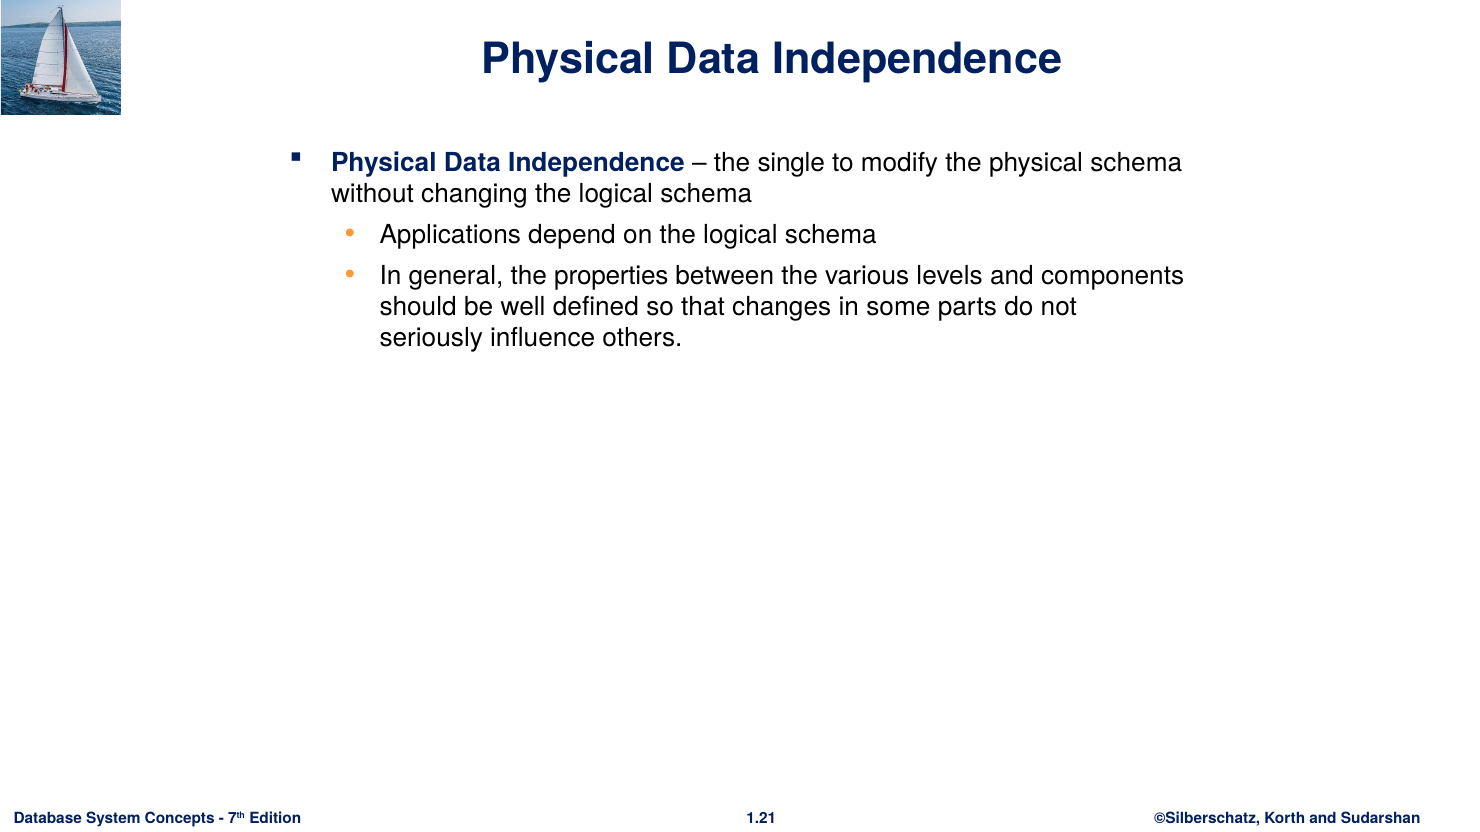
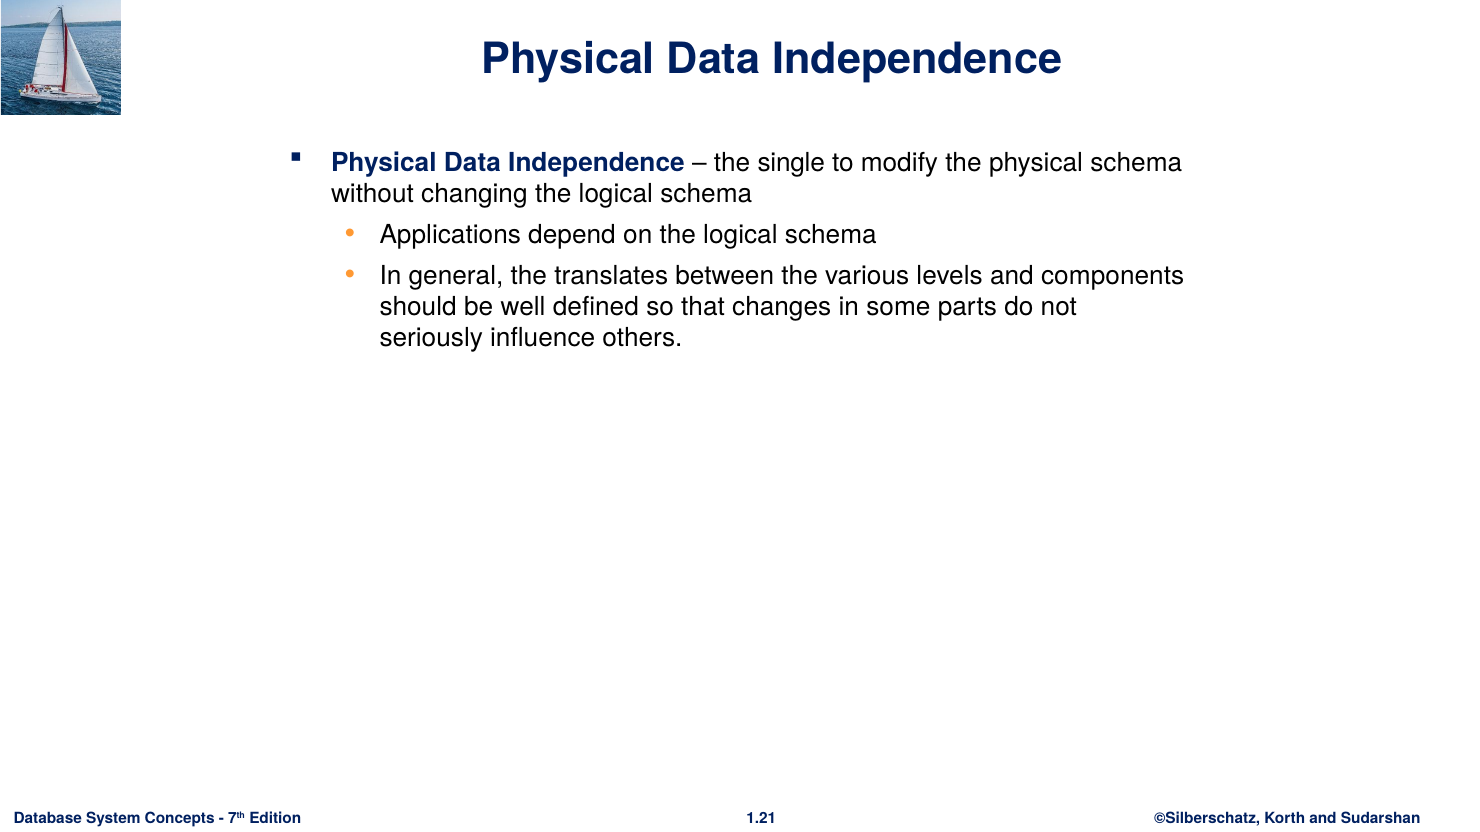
properties: properties -> translates (611, 276)
